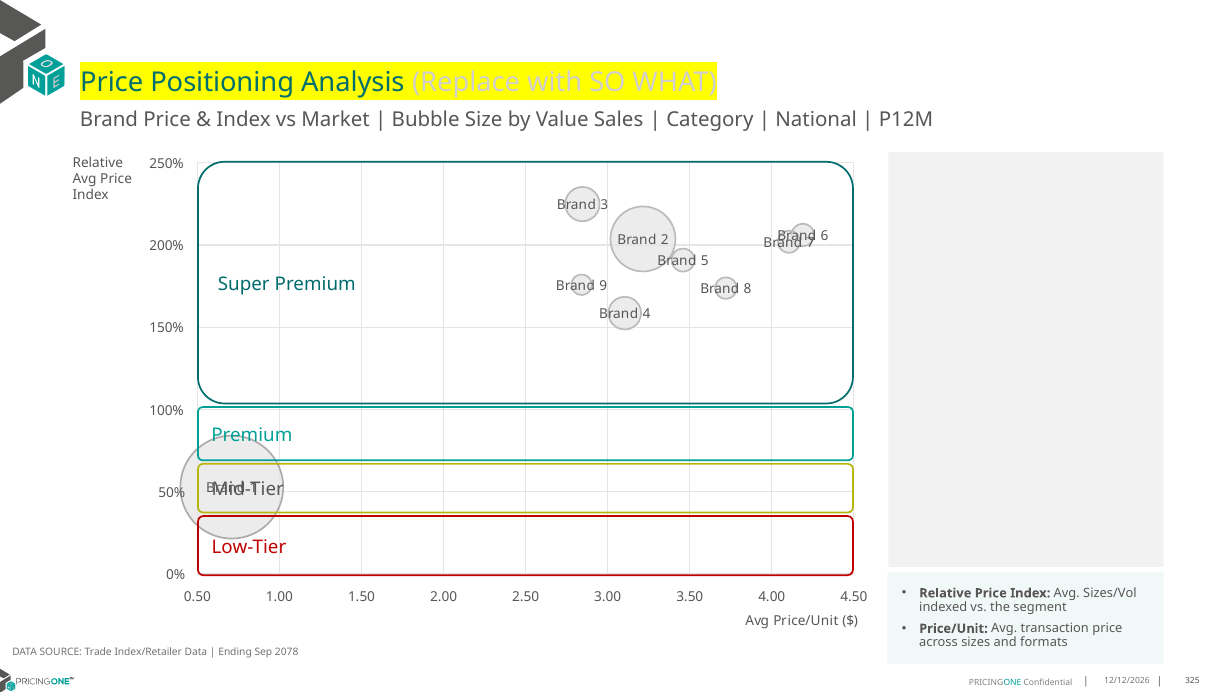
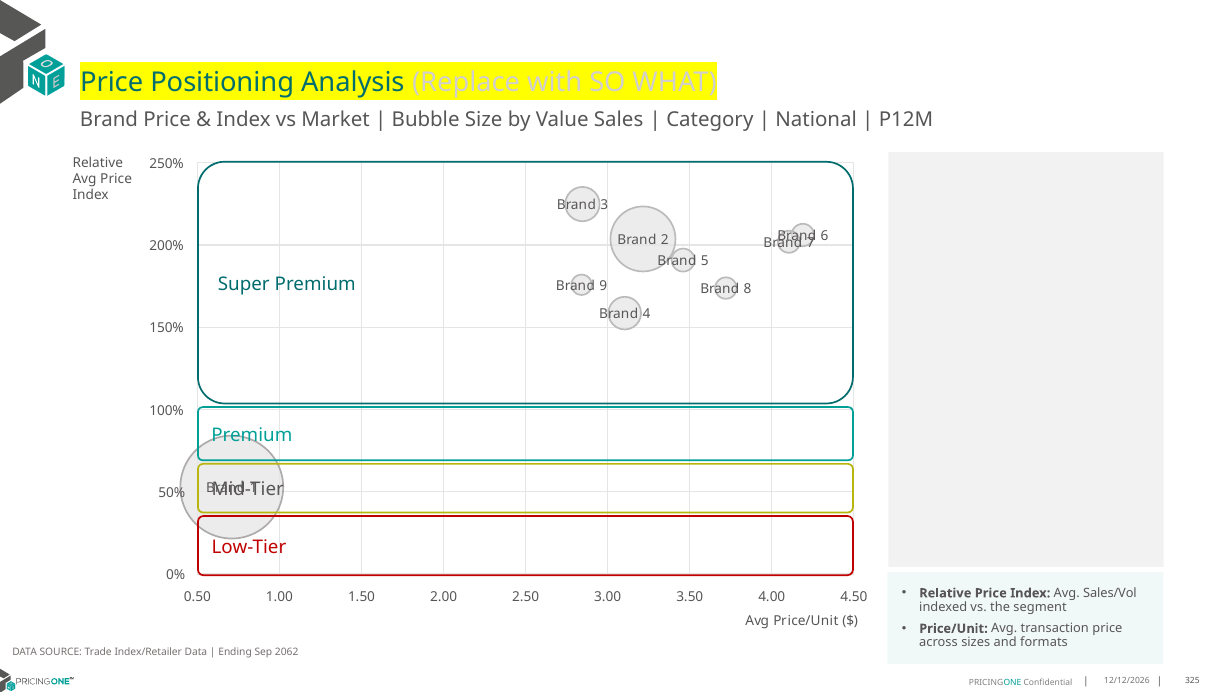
Sizes/Vol: Sizes/Vol -> Sales/Vol (1110, 593)
2078: 2078 -> 2062 (287, 652)
